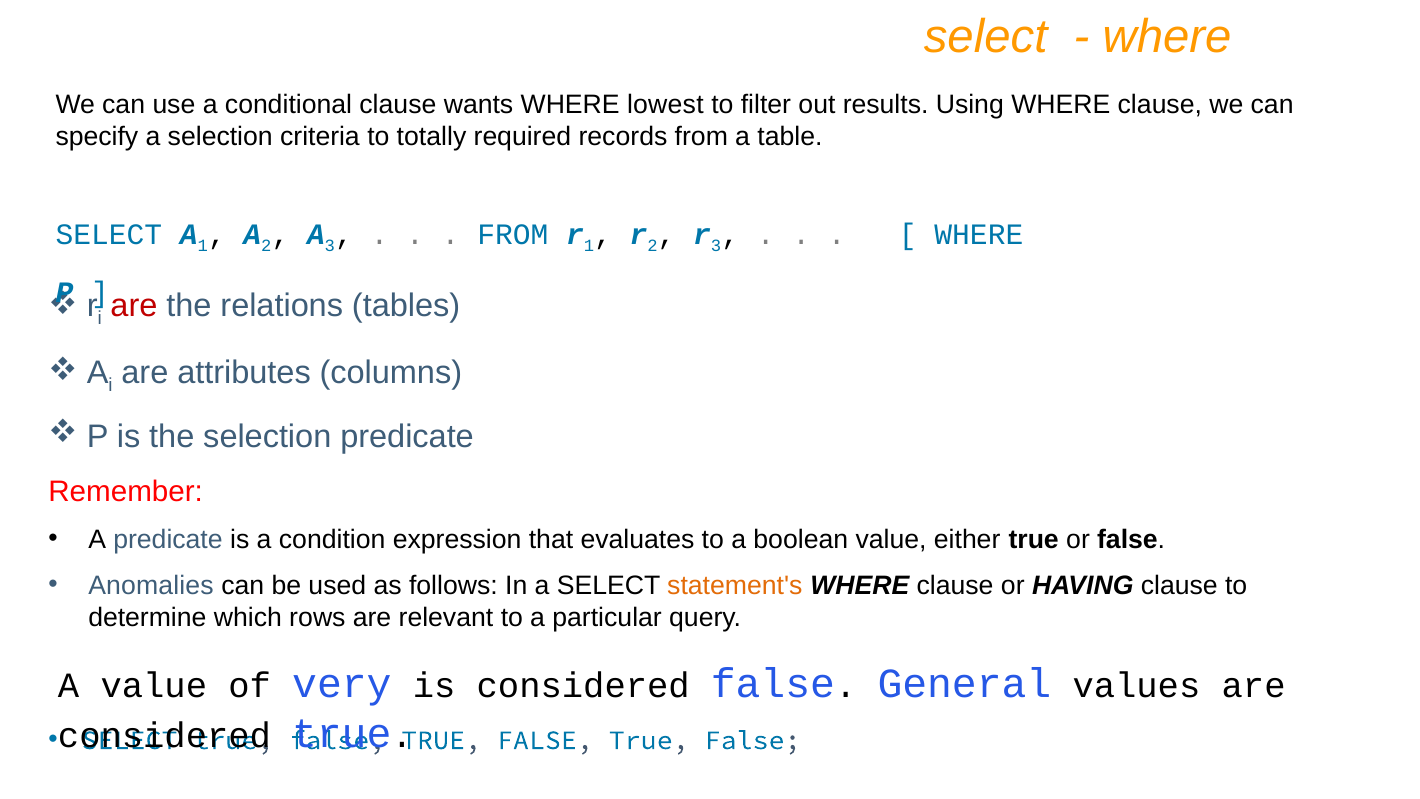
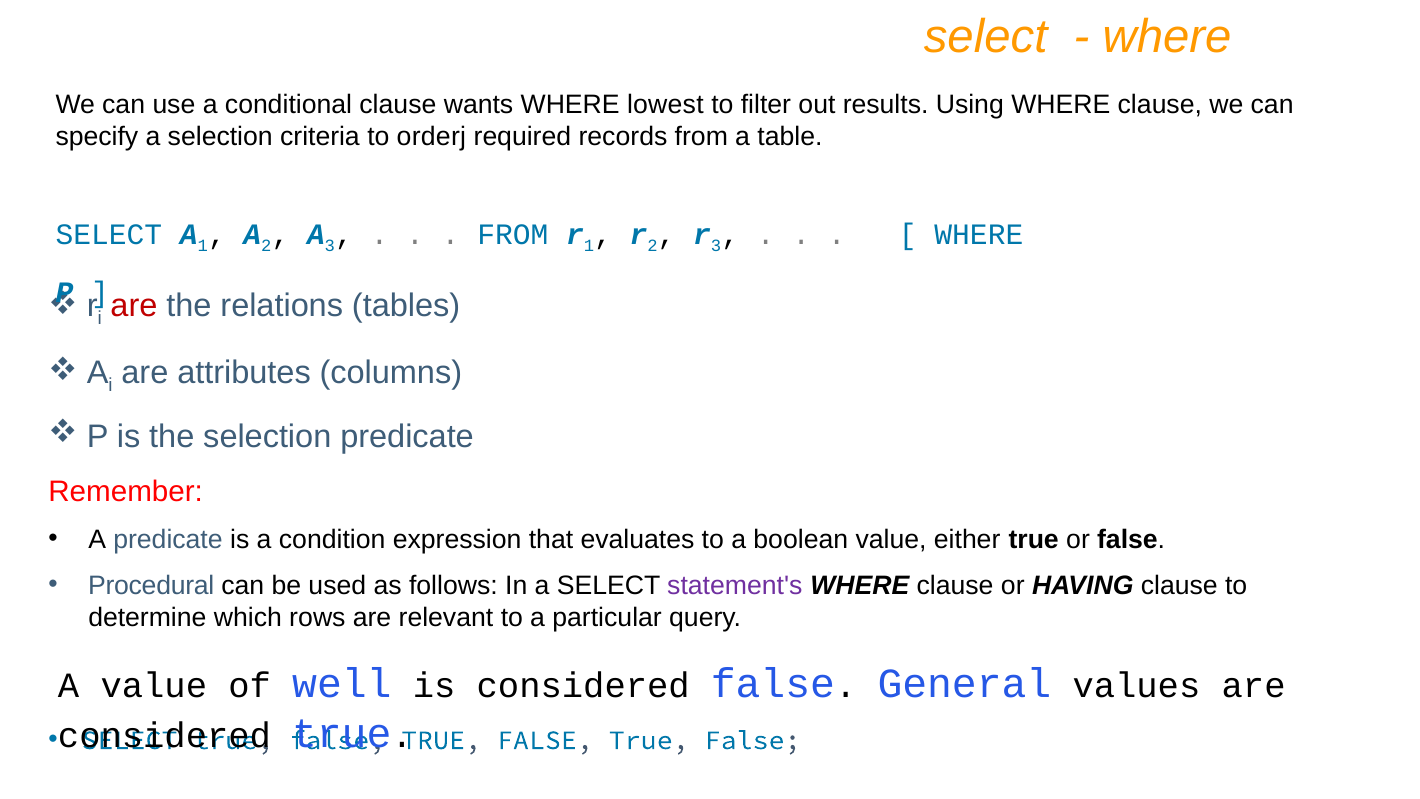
totally: totally -> orderj (431, 137)
Anomalies: Anomalies -> Procedural (151, 585)
statement's colour: orange -> purple (735, 585)
very: very -> well (342, 684)
